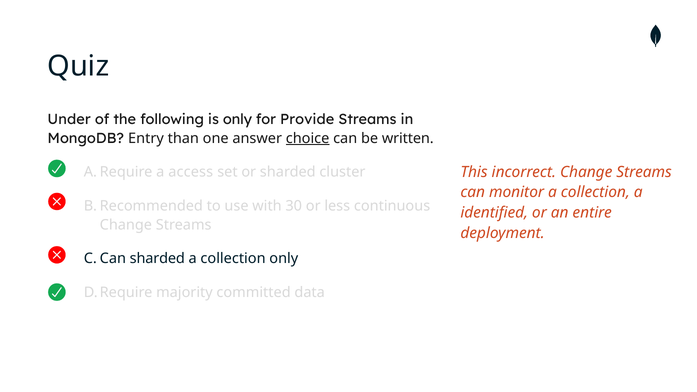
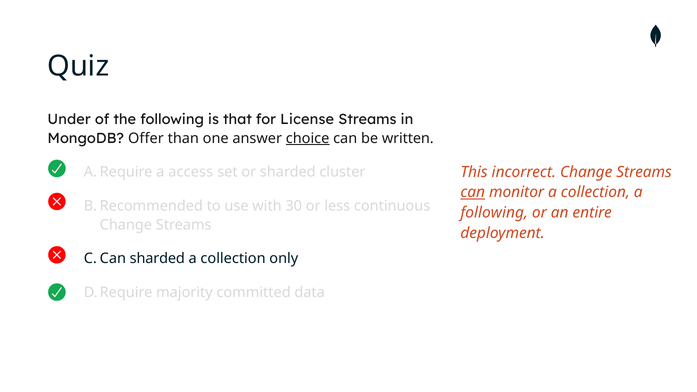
is only: only -> that (237, 119)
Provide: Provide -> License (307, 119)
Entry: Entry -> Offer (146, 138)
can underline: none -> present (473, 192)
identified: identified -> following (494, 213)
